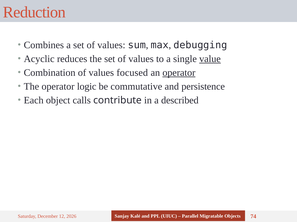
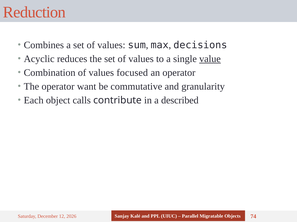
debugging: debugging -> decisions (200, 45)
operator underline: present -> none (179, 73)
logic: logic -> want (87, 87)
persistence: persistence -> granularity (203, 87)
